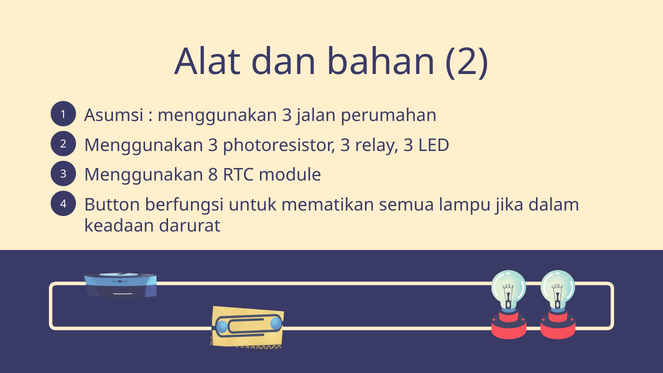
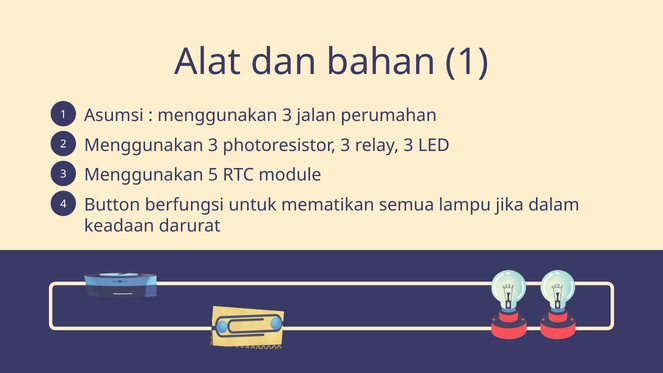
bahan 2: 2 -> 1 (467, 62)
8: 8 -> 5 (213, 175)
